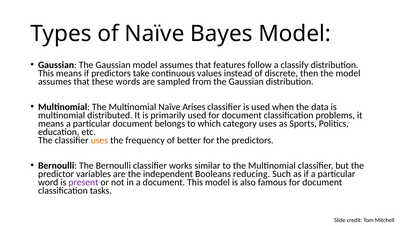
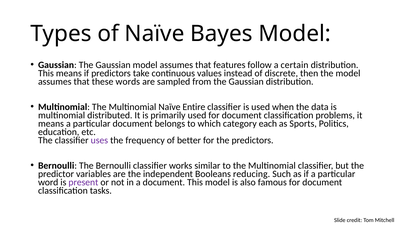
classify: classify -> certain (295, 65)
Arises: Arises -> Entire (194, 107)
category uses: uses -> each (268, 124)
uses colour: orange -> purple (99, 140)
